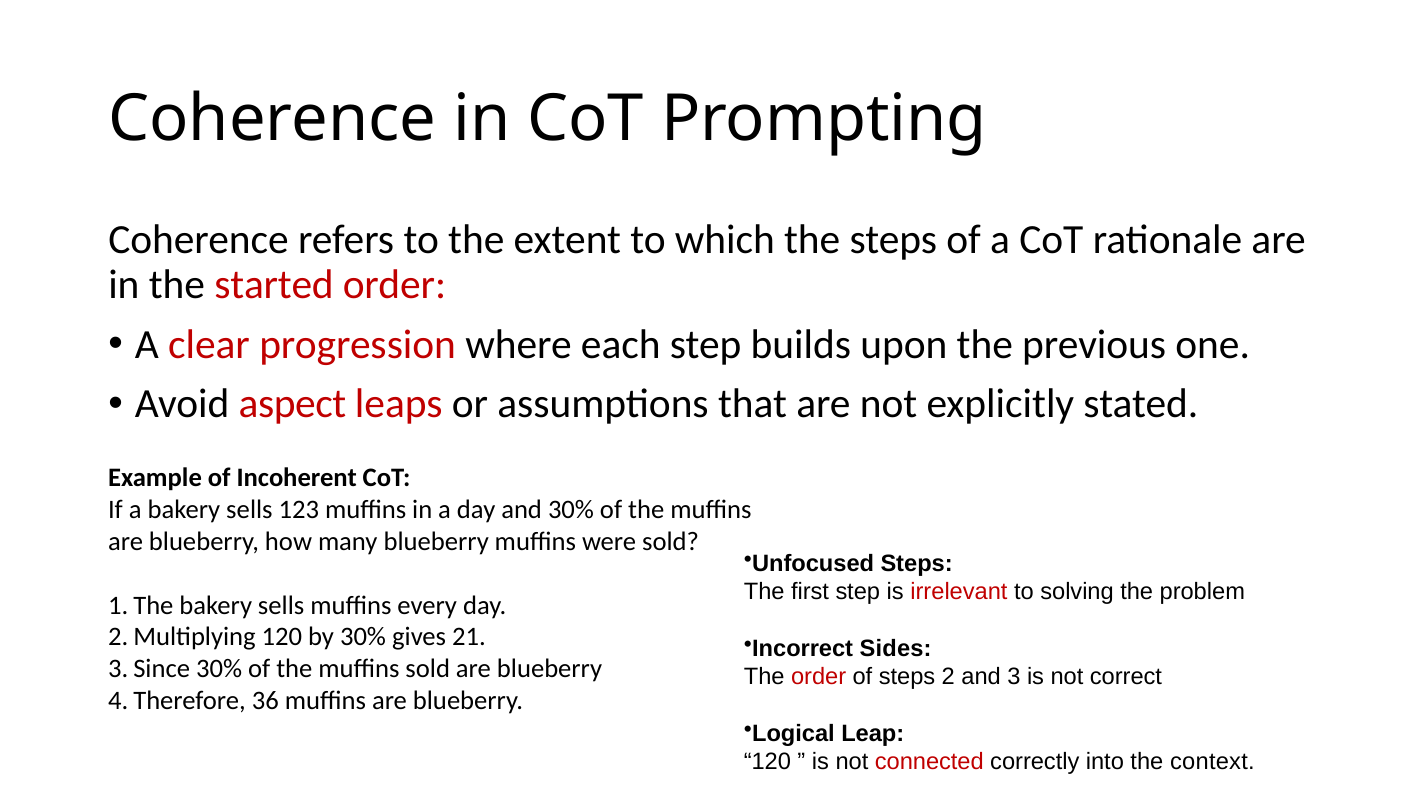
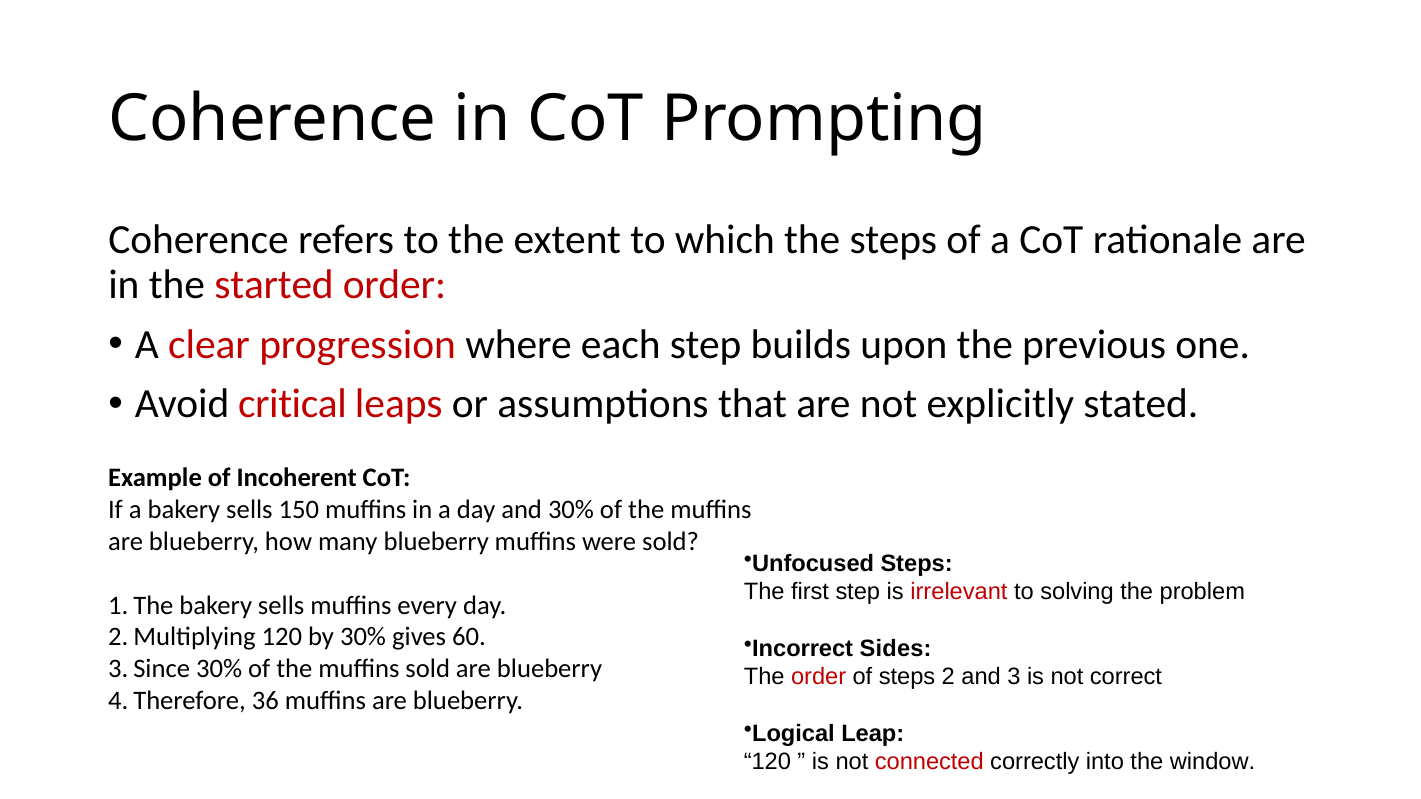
aspect: aspect -> critical (292, 404)
123: 123 -> 150 (299, 510)
21: 21 -> 60 (469, 637)
context: context -> window (1213, 762)
